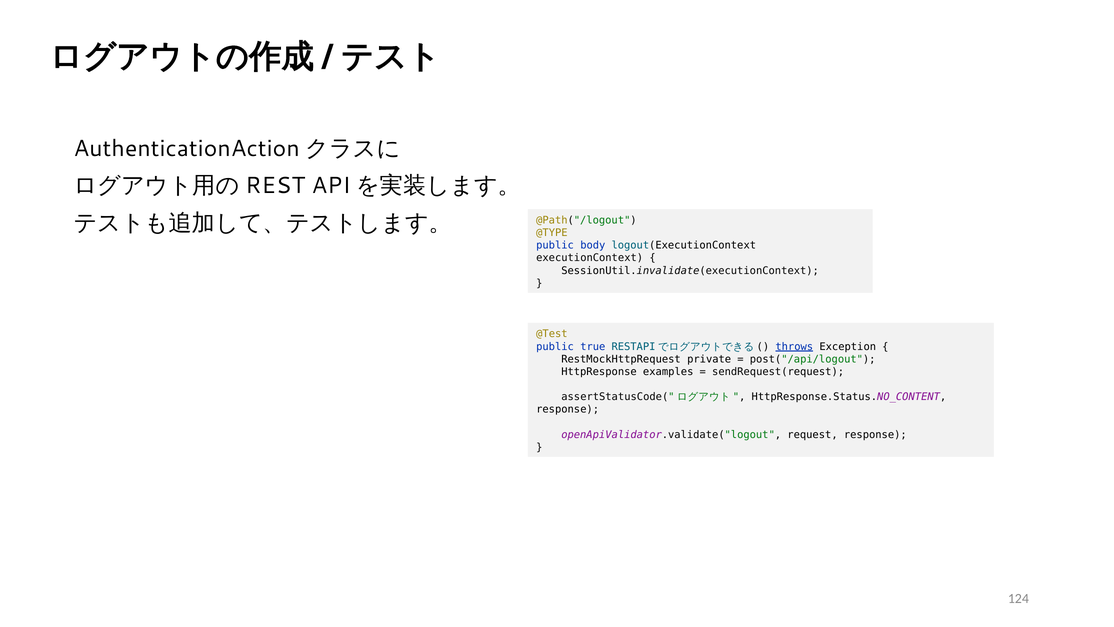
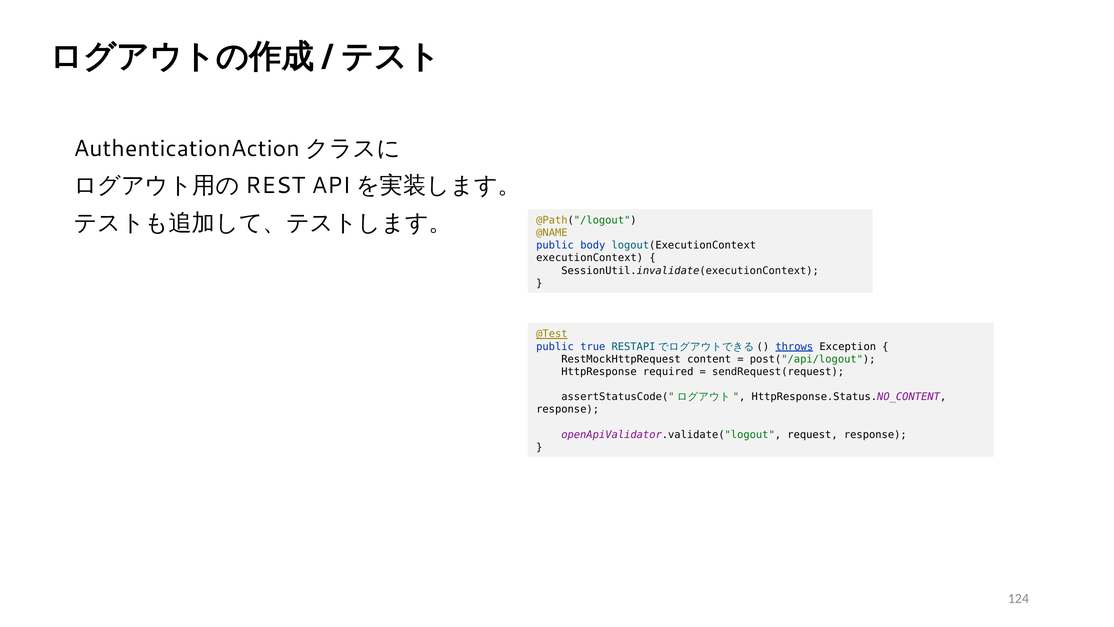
@TYPE: @TYPE -> @NAME (552, 233)
@Test underline: none -> present (552, 334)
private: private -> content (709, 359)
examples: examples -> required (668, 371)
